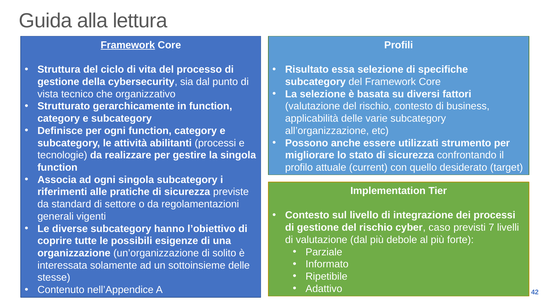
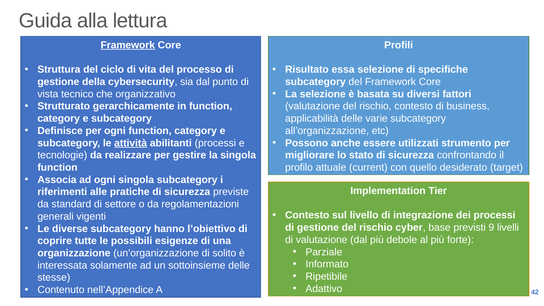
attività underline: none -> present (131, 143)
caso: caso -> base (440, 228)
7: 7 -> 9 (491, 228)
